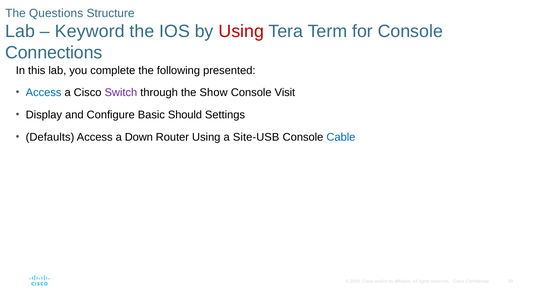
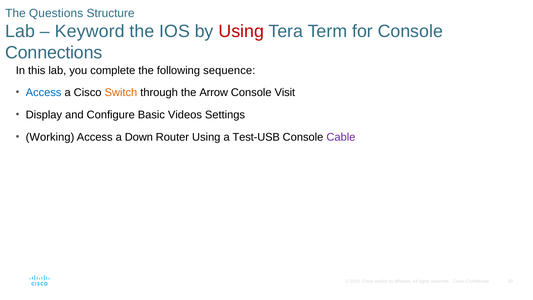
presented: presented -> sequence (229, 70)
Switch colour: purple -> orange (121, 93)
Show: Show -> Arrow (214, 93)
Should: Should -> Videos (185, 115)
Defaults: Defaults -> Working (50, 137)
Site-USB: Site-USB -> Test-USB (256, 137)
Cable colour: blue -> purple (341, 137)
